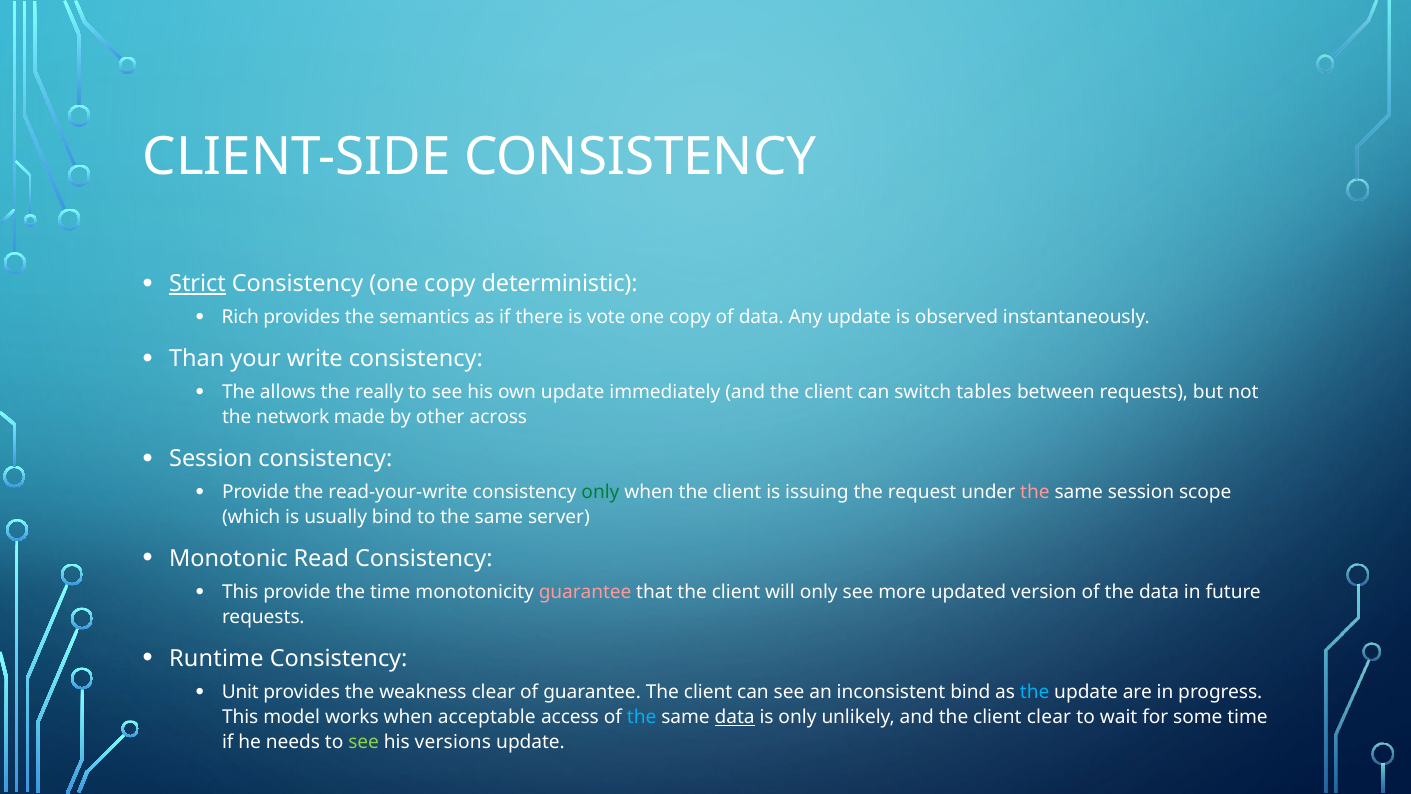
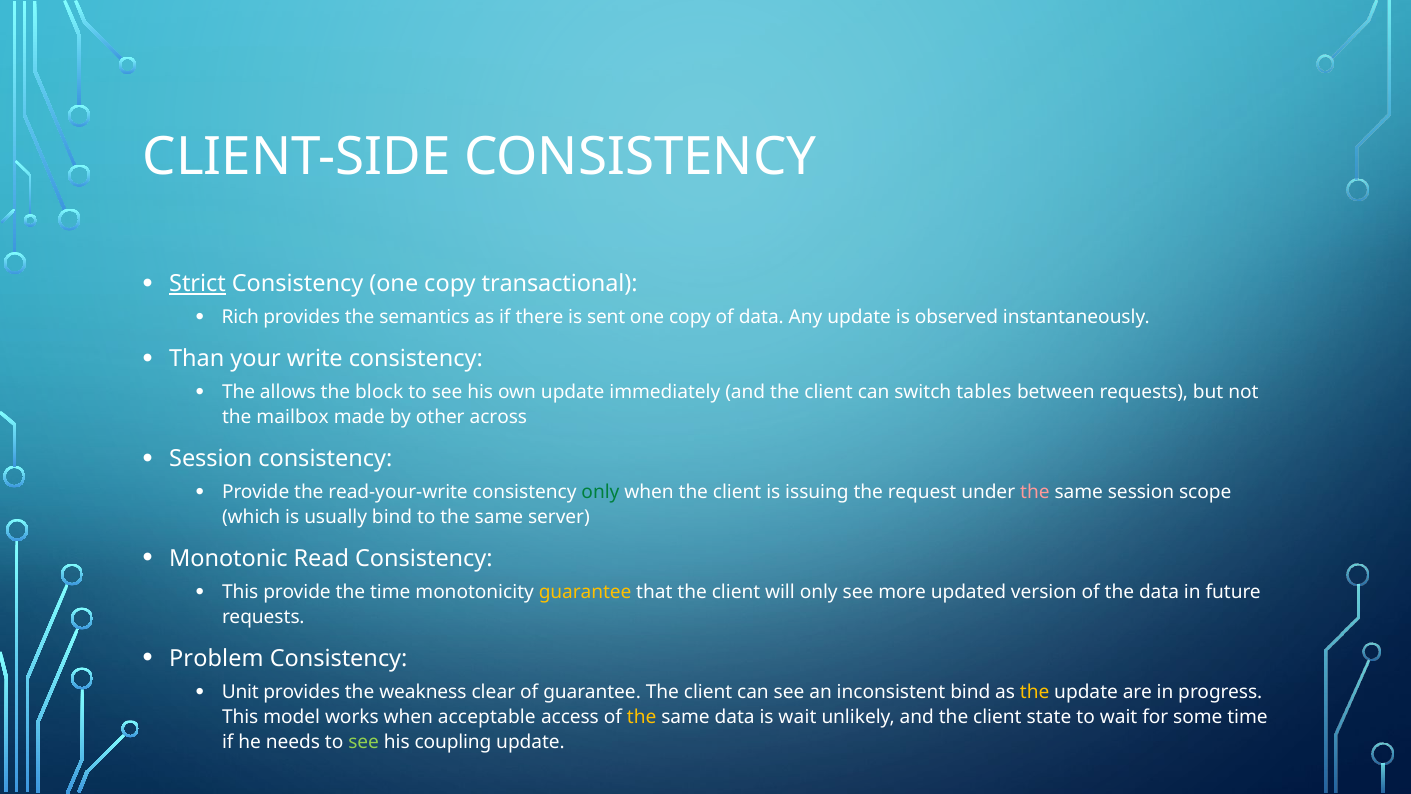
deterministic: deterministic -> transactional (560, 284)
vote: vote -> sent (606, 317)
really: really -> block (379, 392)
network: network -> mailbox (293, 417)
guarantee colour: pink -> yellow (585, 592)
Runtime: Runtime -> Problem (216, 658)
the colour: light blue -> yellow (1035, 692)
the colour: light blue -> yellow (642, 717)
data underline: present -> none (735, 717)
is only: only -> wait (798, 717)
client clear: clear -> state (1049, 717)
versions: versions -> coupling (453, 741)
